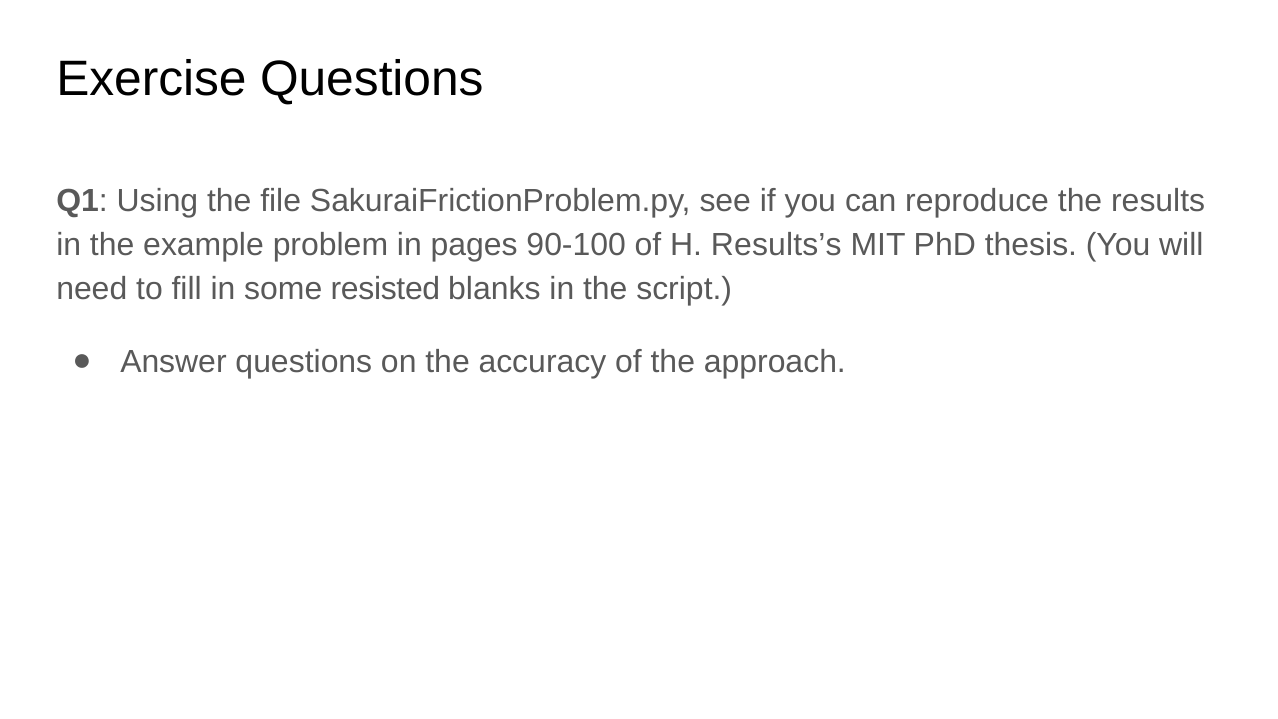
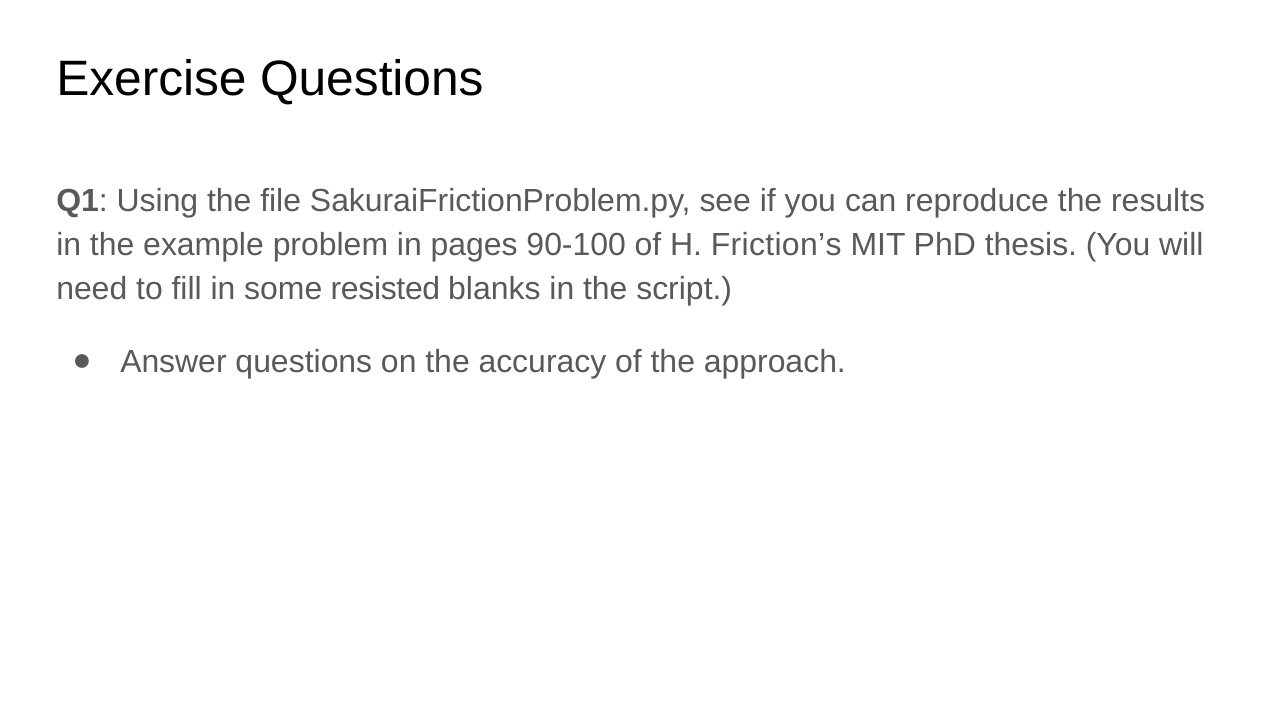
Results’s: Results’s -> Friction’s (776, 245)
